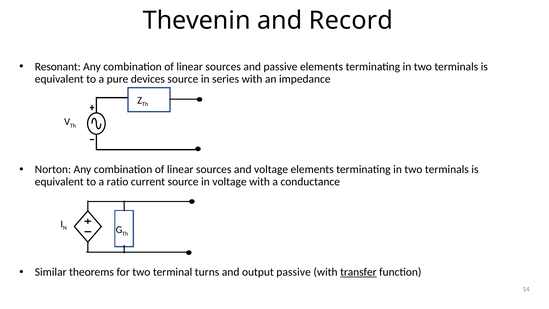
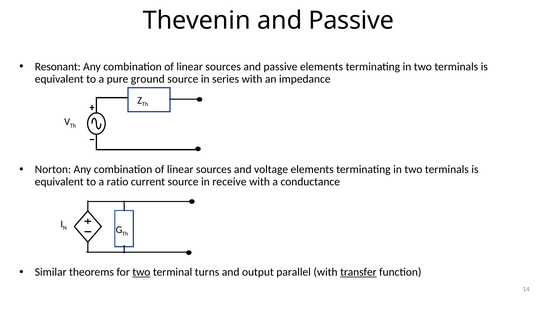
Thevenin and Record: Record -> Passive (351, 20)
devices: devices -> ground (148, 79)
in voltage: voltage -> receive (229, 182)
two underline: none -> present (141, 272)
output passive: passive -> parallel (294, 272)
